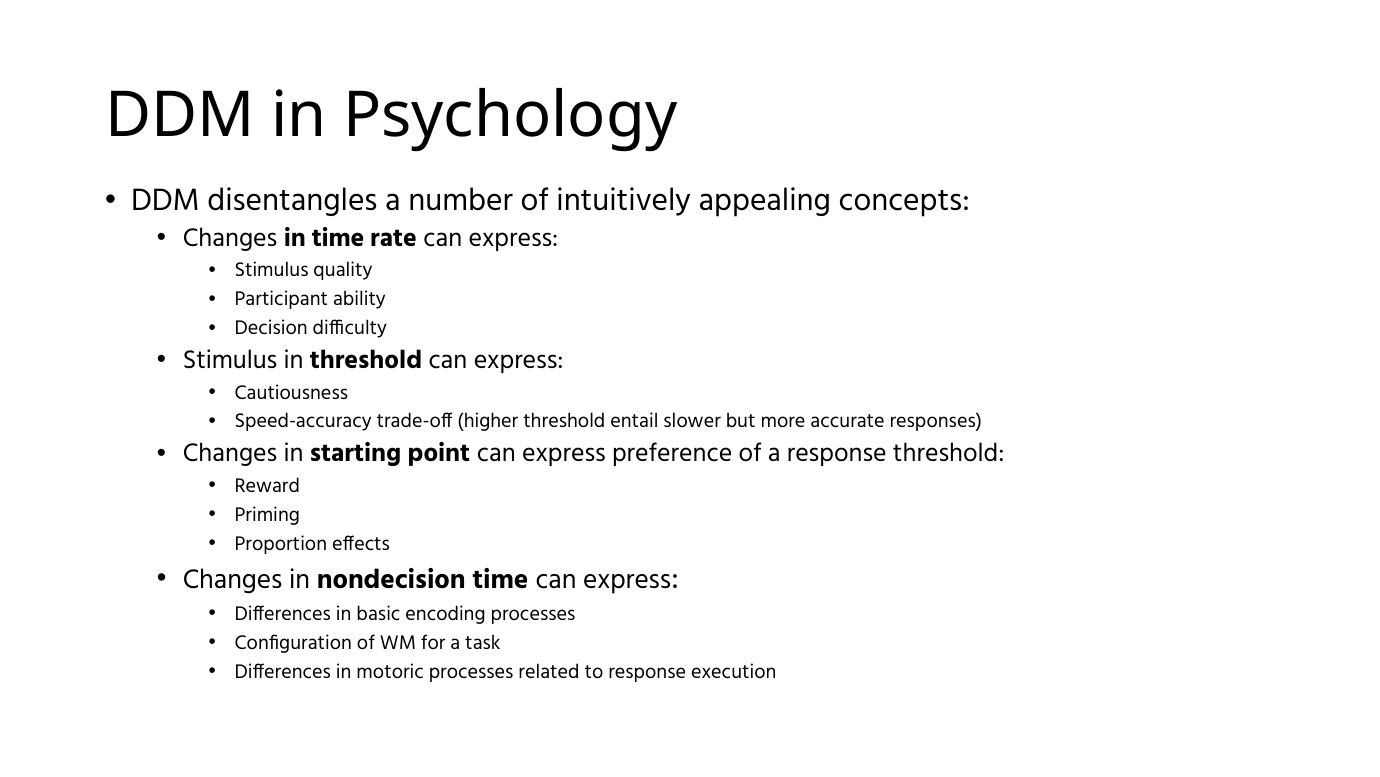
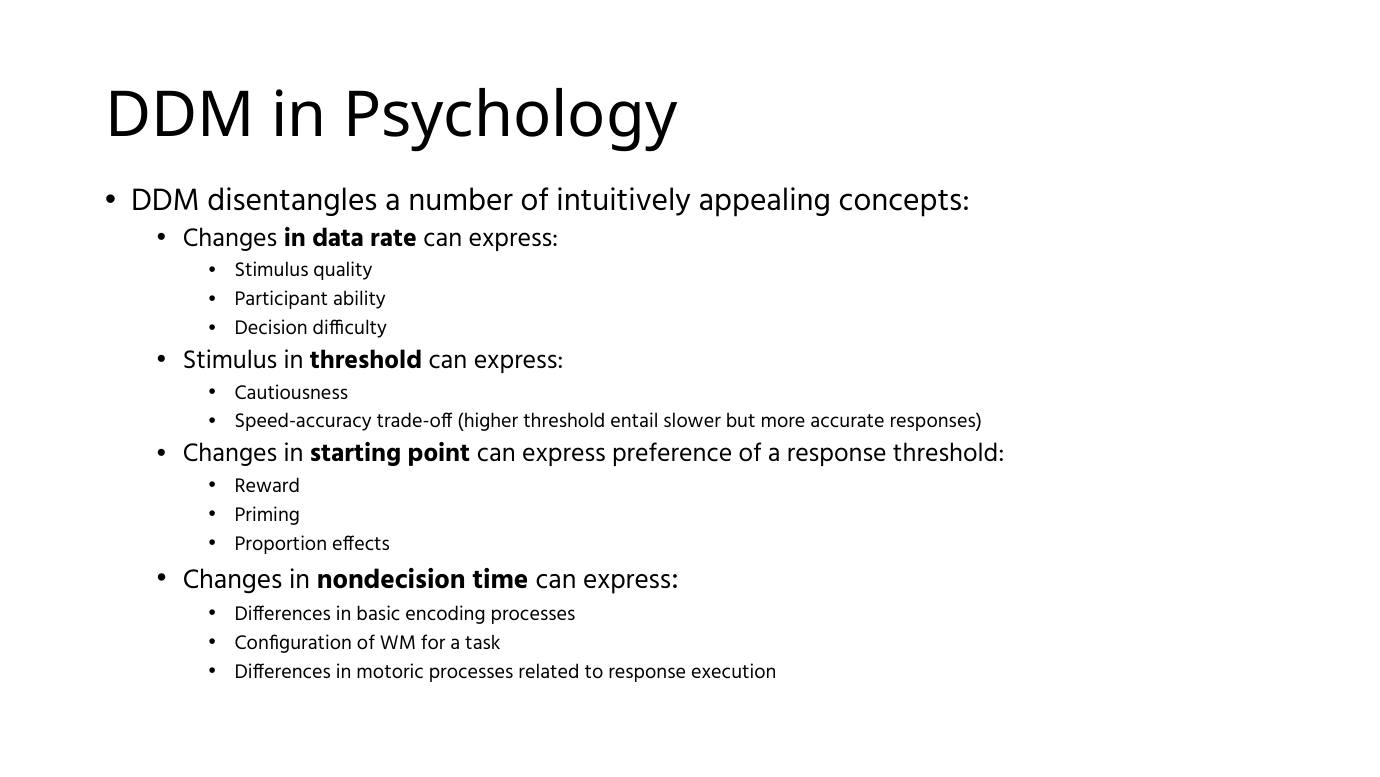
in time: time -> data (338, 238)
